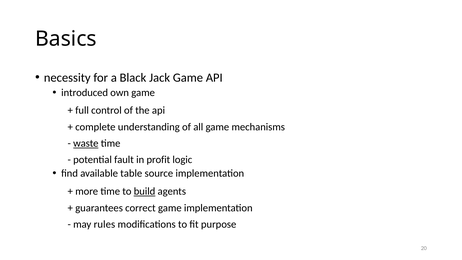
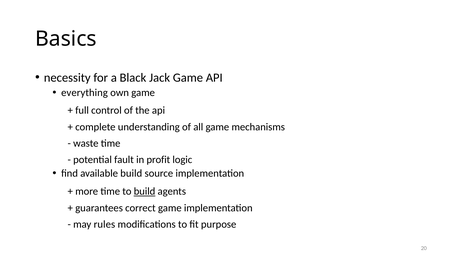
introduced: introduced -> everything (85, 92)
waste underline: present -> none (86, 143)
available table: table -> build (131, 173)
